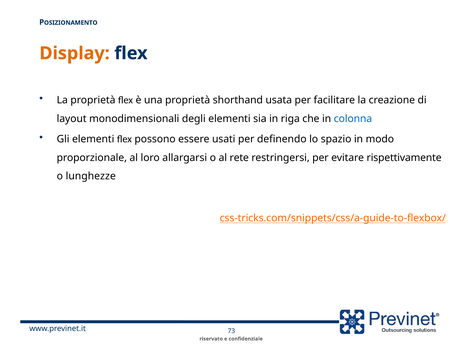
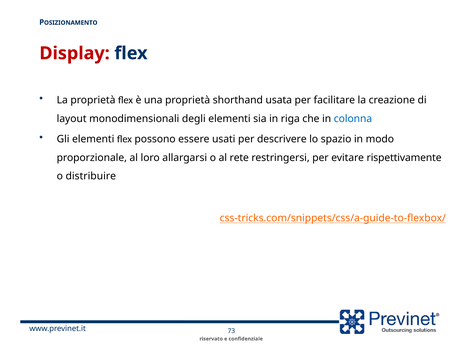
Display colour: orange -> red (75, 53)
definendo: definendo -> descrivere (282, 139)
lunghezze: lunghezze -> distribuire (91, 176)
